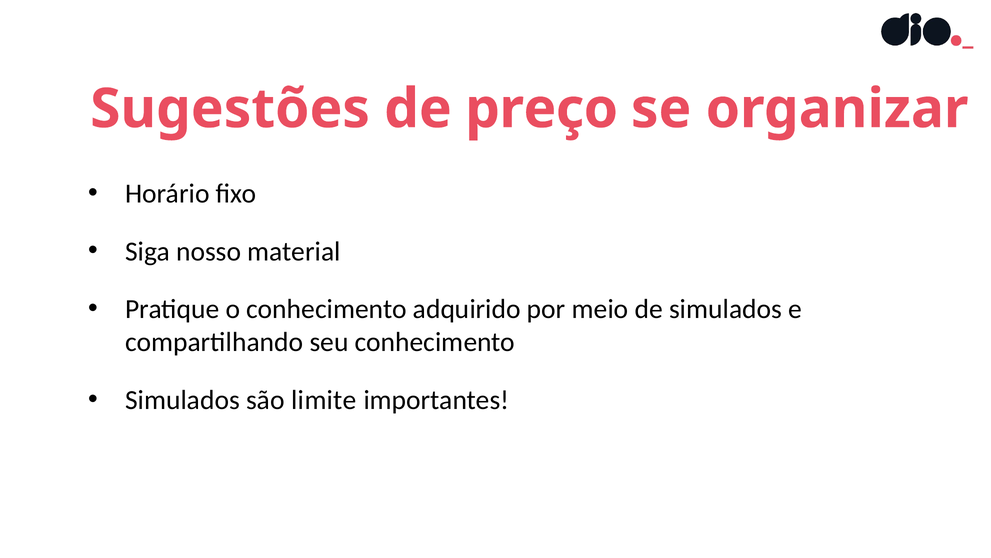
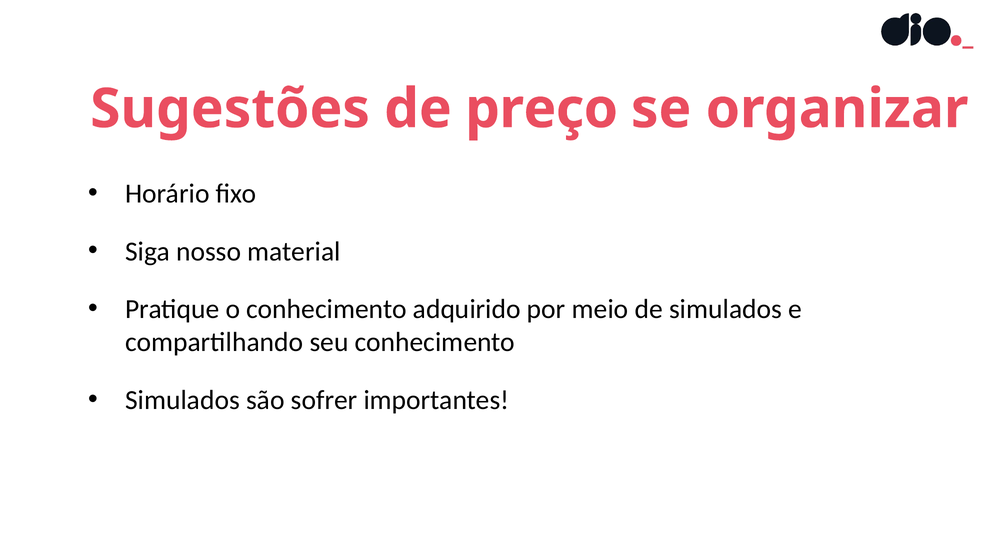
limite: limite -> sofrer (324, 400)
